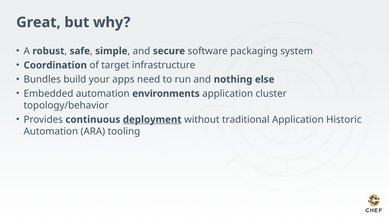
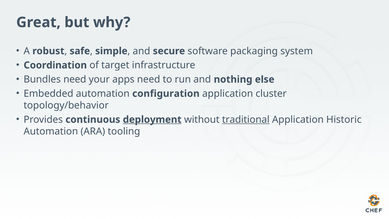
Bundles build: build -> need (75, 79)
environments: environments -> configuration (166, 94)
traditional underline: none -> present (246, 119)
